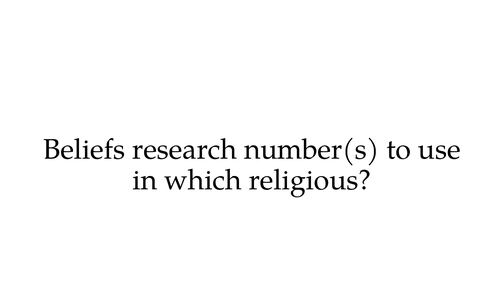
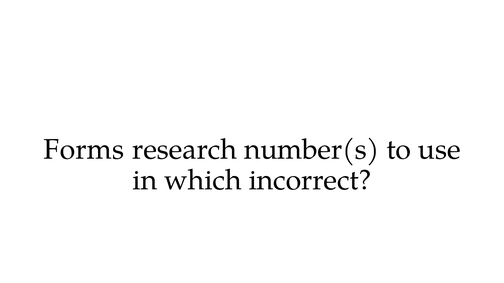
Beliefs: Beliefs -> Forms (84, 150)
religious: religious -> incorrect (310, 181)
